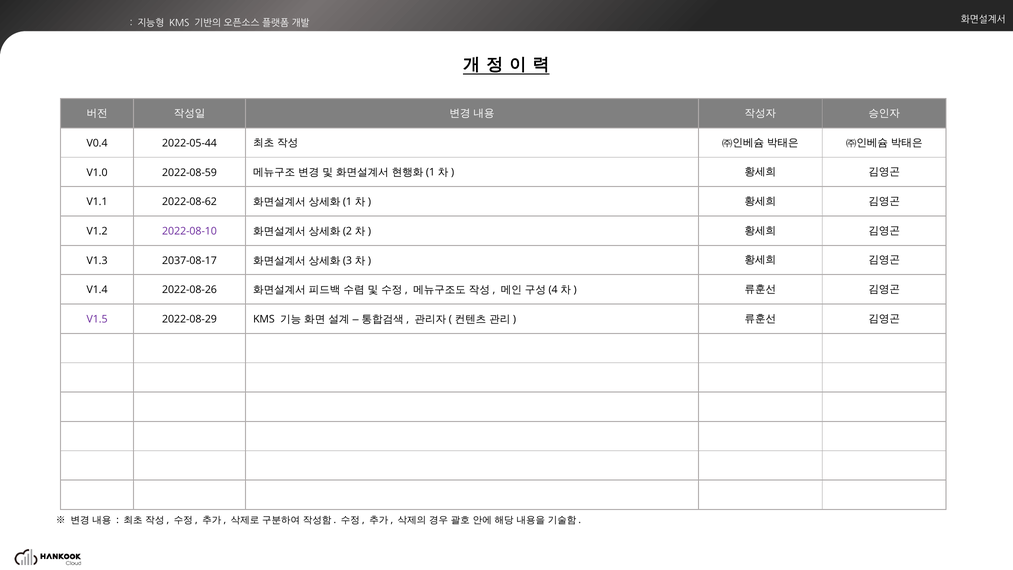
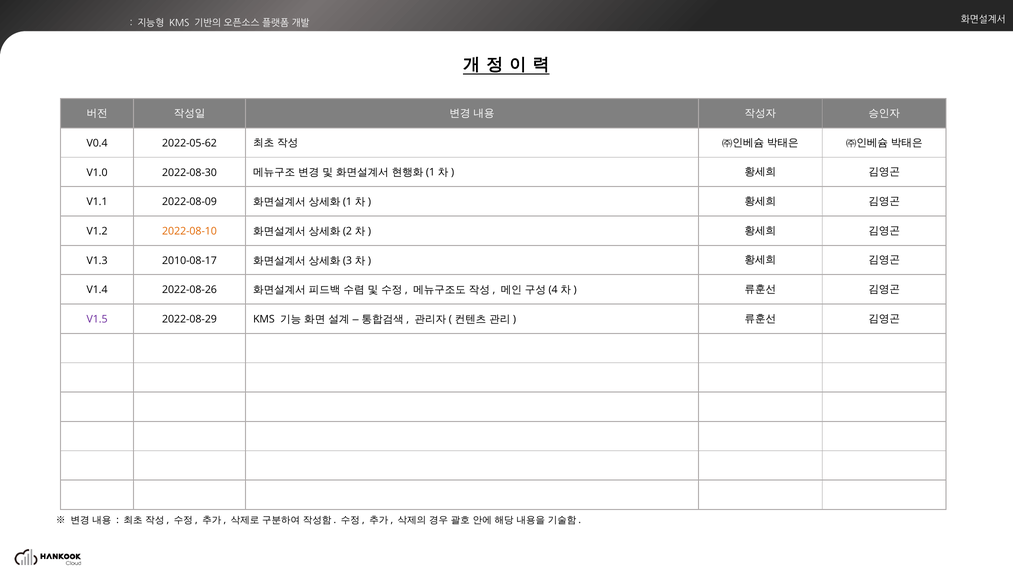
2022-05-44: 2022-05-44 -> 2022-05-62 (190, 143)
2022-08-59: 2022-08-59 -> 2022-08-30 (190, 173)
2022-08-62: 2022-08-62 -> 2022-08-09 (190, 202)
2022-08-10 colour: purple -> orange (190, 231)
2037-08-17: 2037-08-17 -> 2010-08-17 (190, 261)
